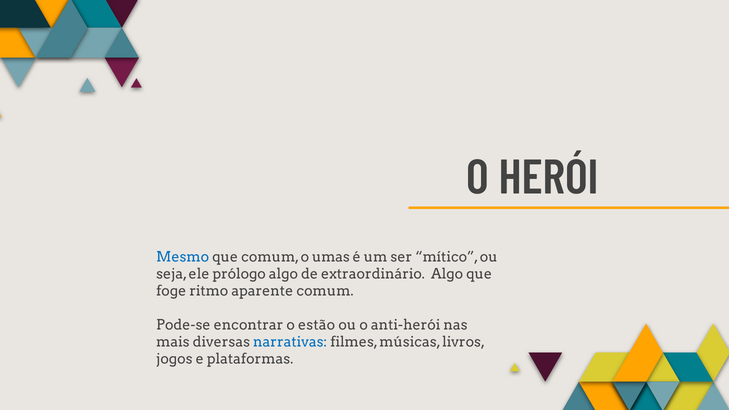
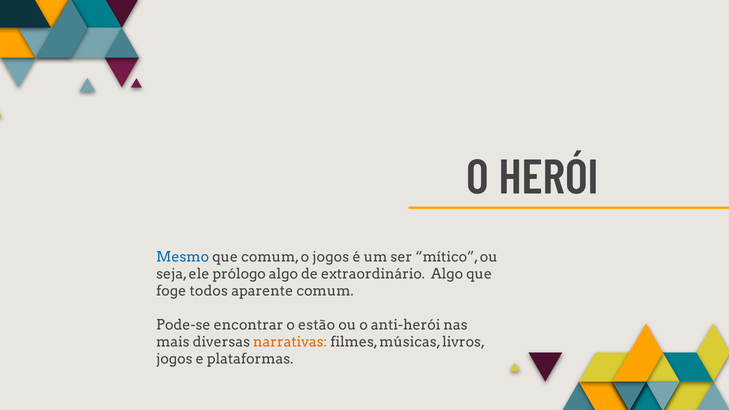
o umas: umas -> jogos (331, 257)
ritmo: ritmo -> todos (209, 291)
narrativas colour: blue -> orange (290, 342)
